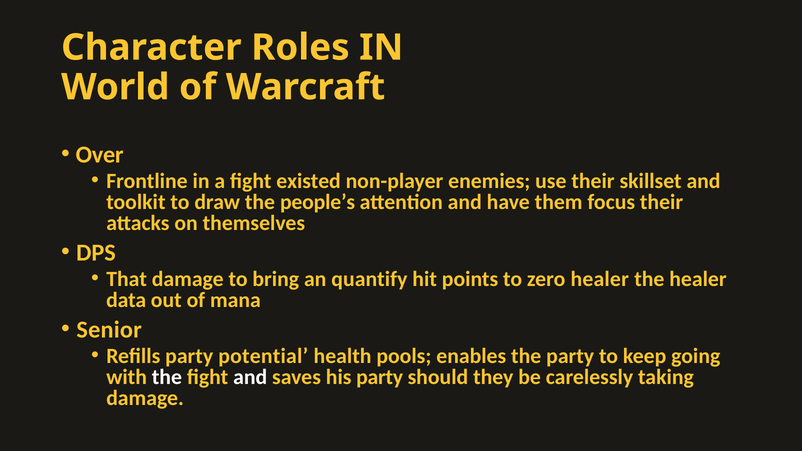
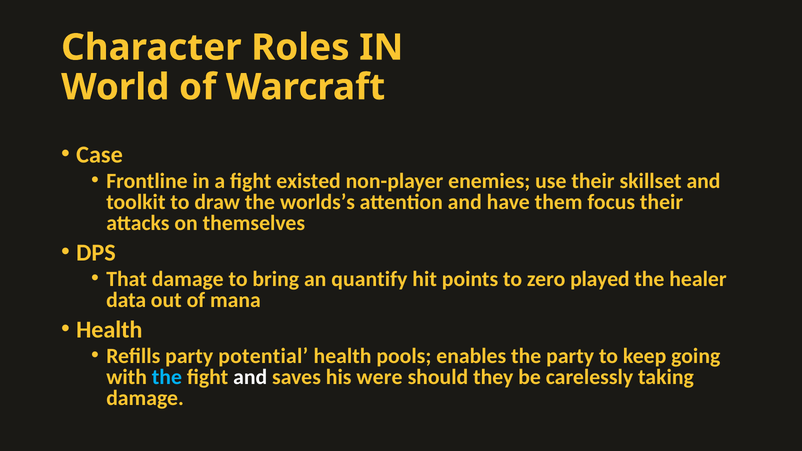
Over: Over -> Case (100, 155)
people’s: people’s -> worlds’s (317, 202)
zero healer: healer -> played (600, 279)
Senior: Senior -> Health (109, 330)
the colour: white -> light blue (167, 377)
his party: party -> were (379, 377)
